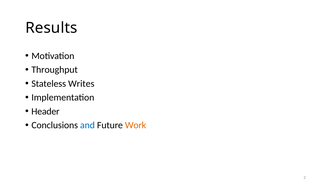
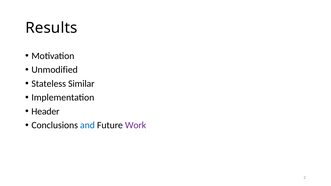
Throughput: Throughput -> Unmodified (55, 70)
Writes: Writes -> Similar (81, 84)
Work colour: orange -> purple (136, 125)
